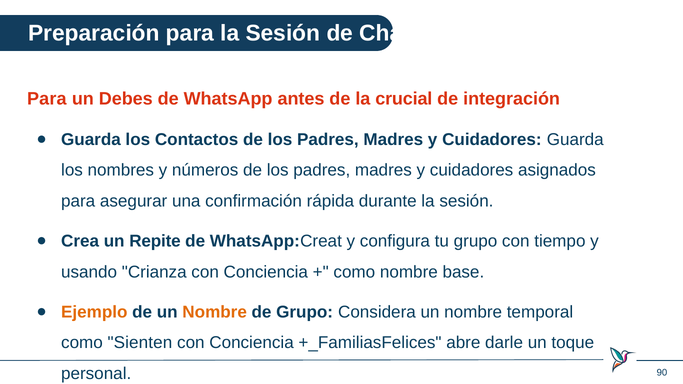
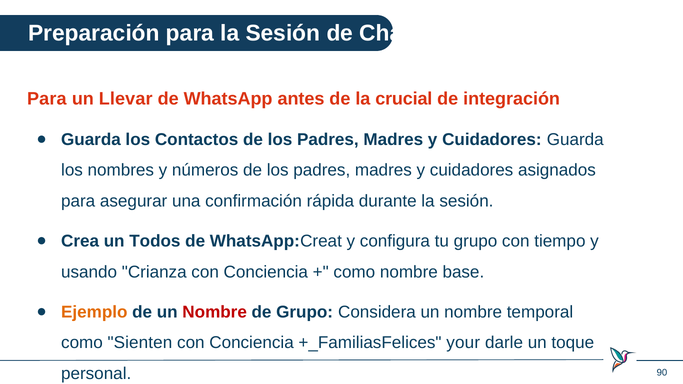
Debes: Debes -> Llevar (126, 99)
Repite: Repite -> Todos (155, 241)
Nombre colour: orange -> red (215, 312)
abre: abre -> your (463, 343)
